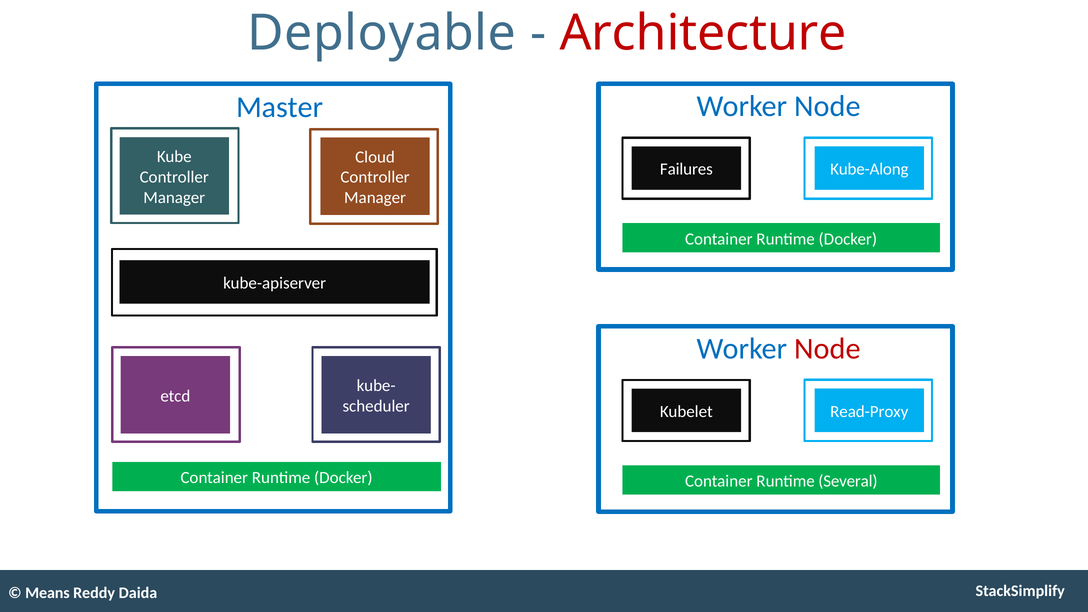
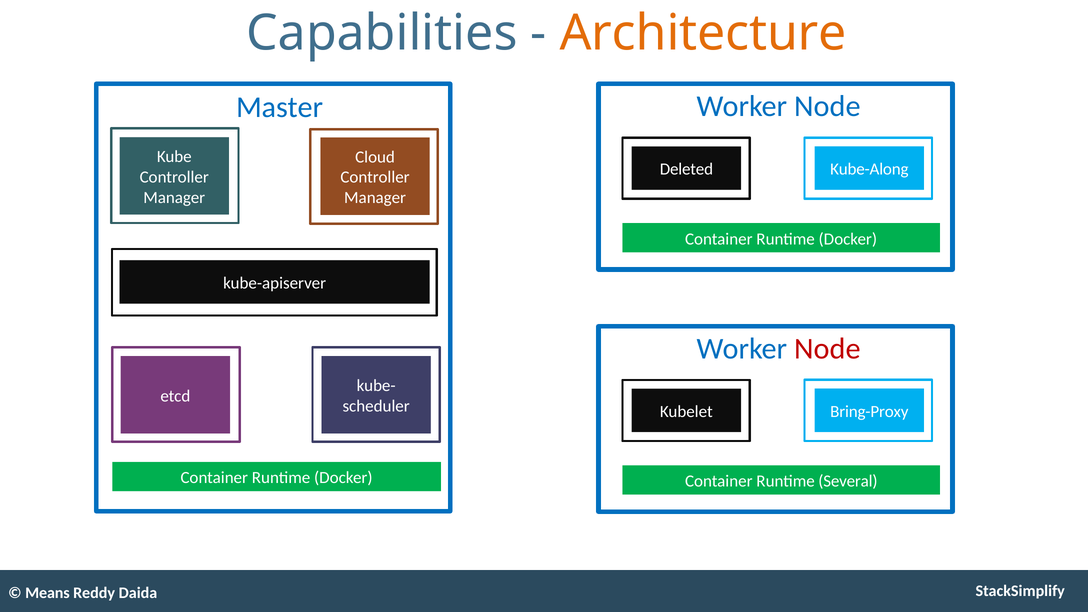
Deployable: Deployable -> Capabilities (382, 33)
Architecture colour: red -> orange (703, 33)
Failures: Failures -> Deleted (686, 169)
Read-Proxy: Read-Proxy -> Bring-Proxy (869, 412)
